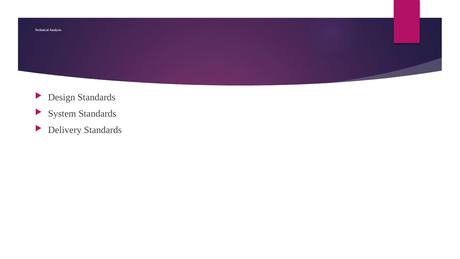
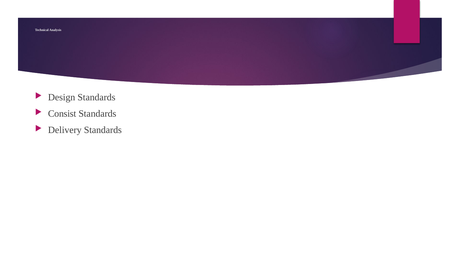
System: System -> Consist (62, 114)
